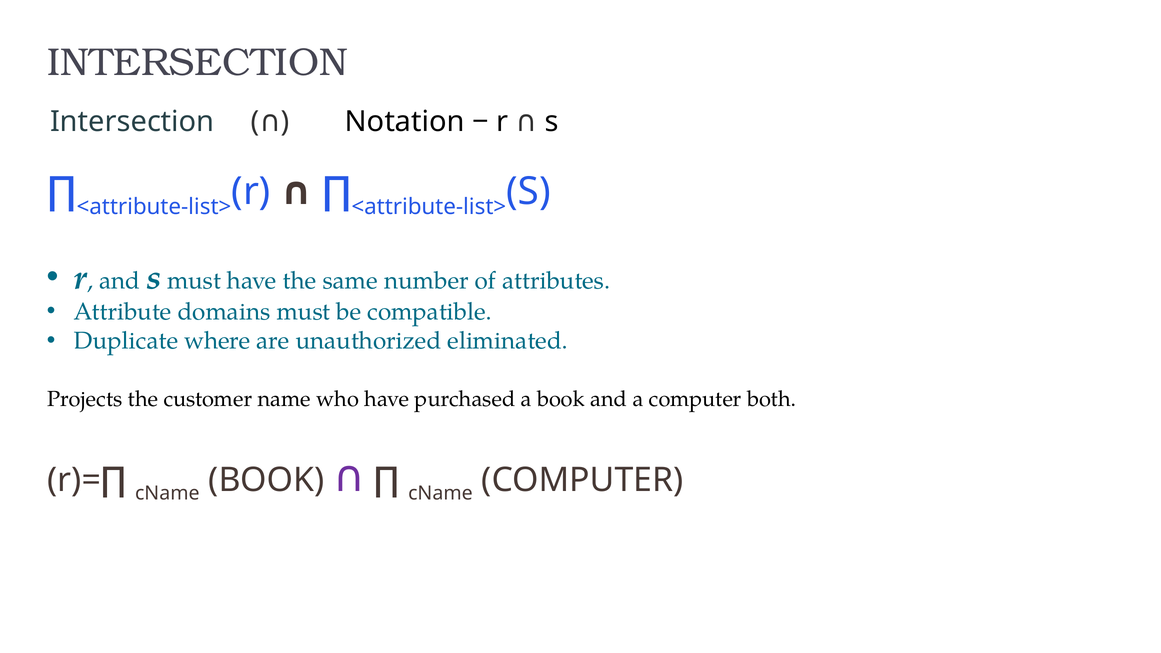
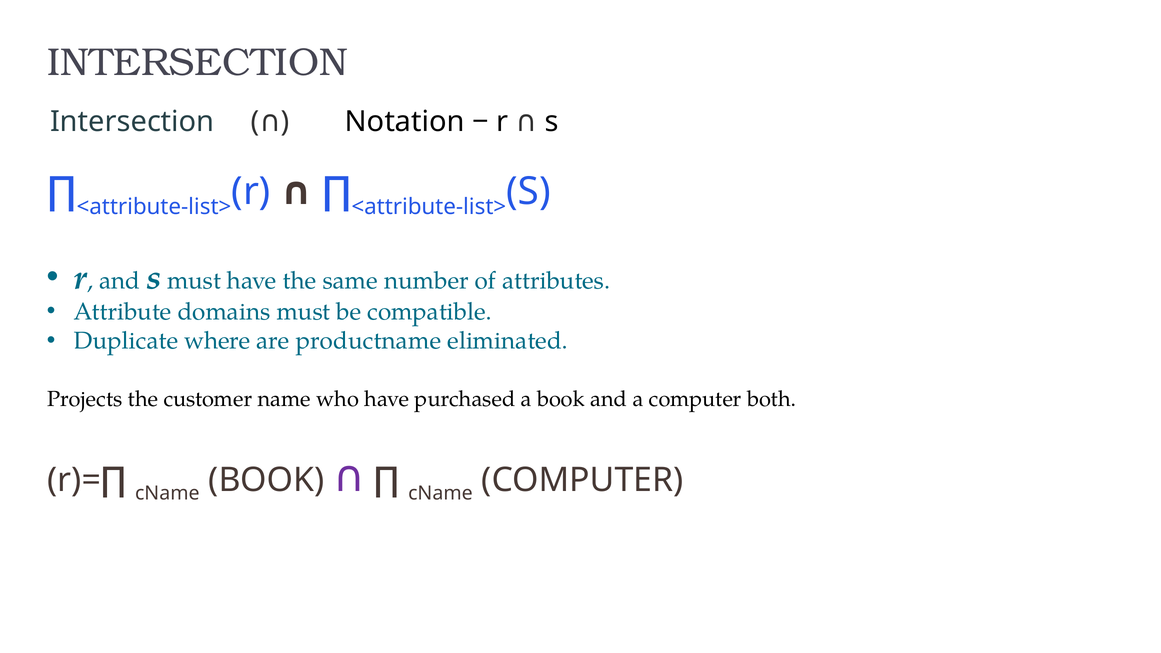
unauthorized: unauthorized -> productname (368, 341)
